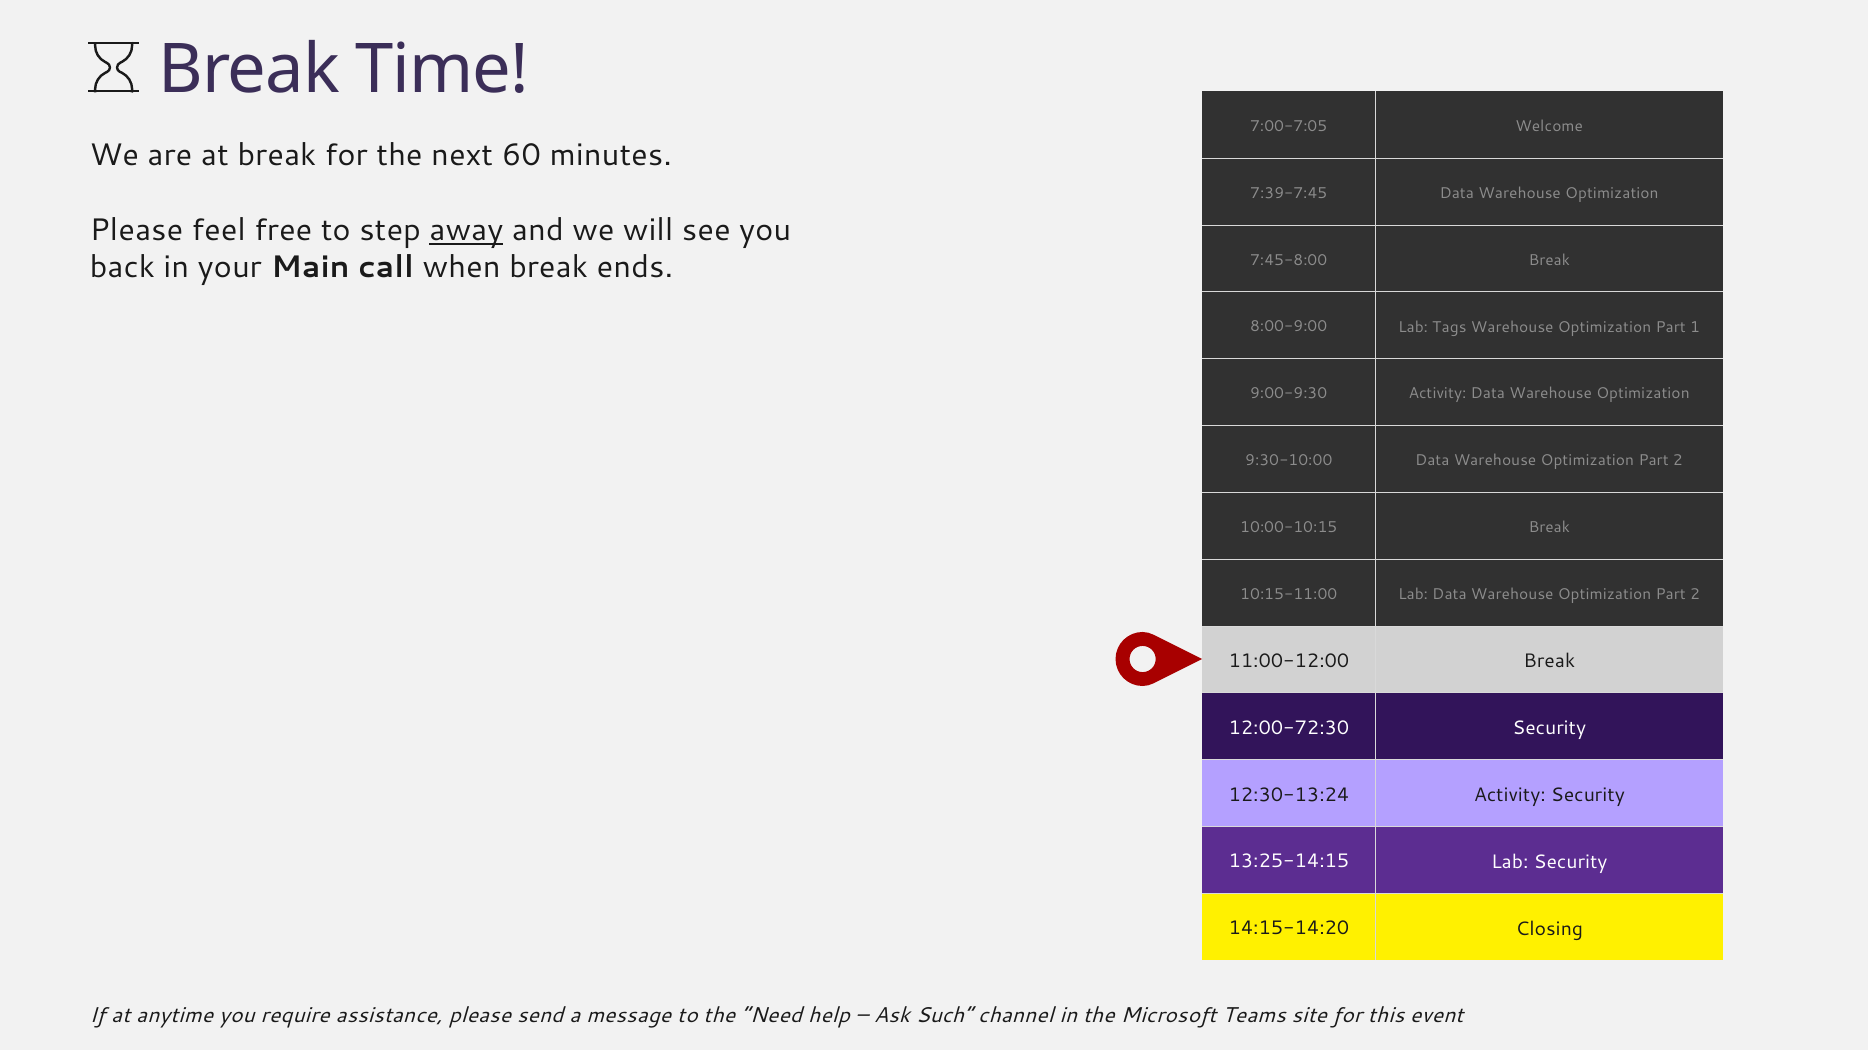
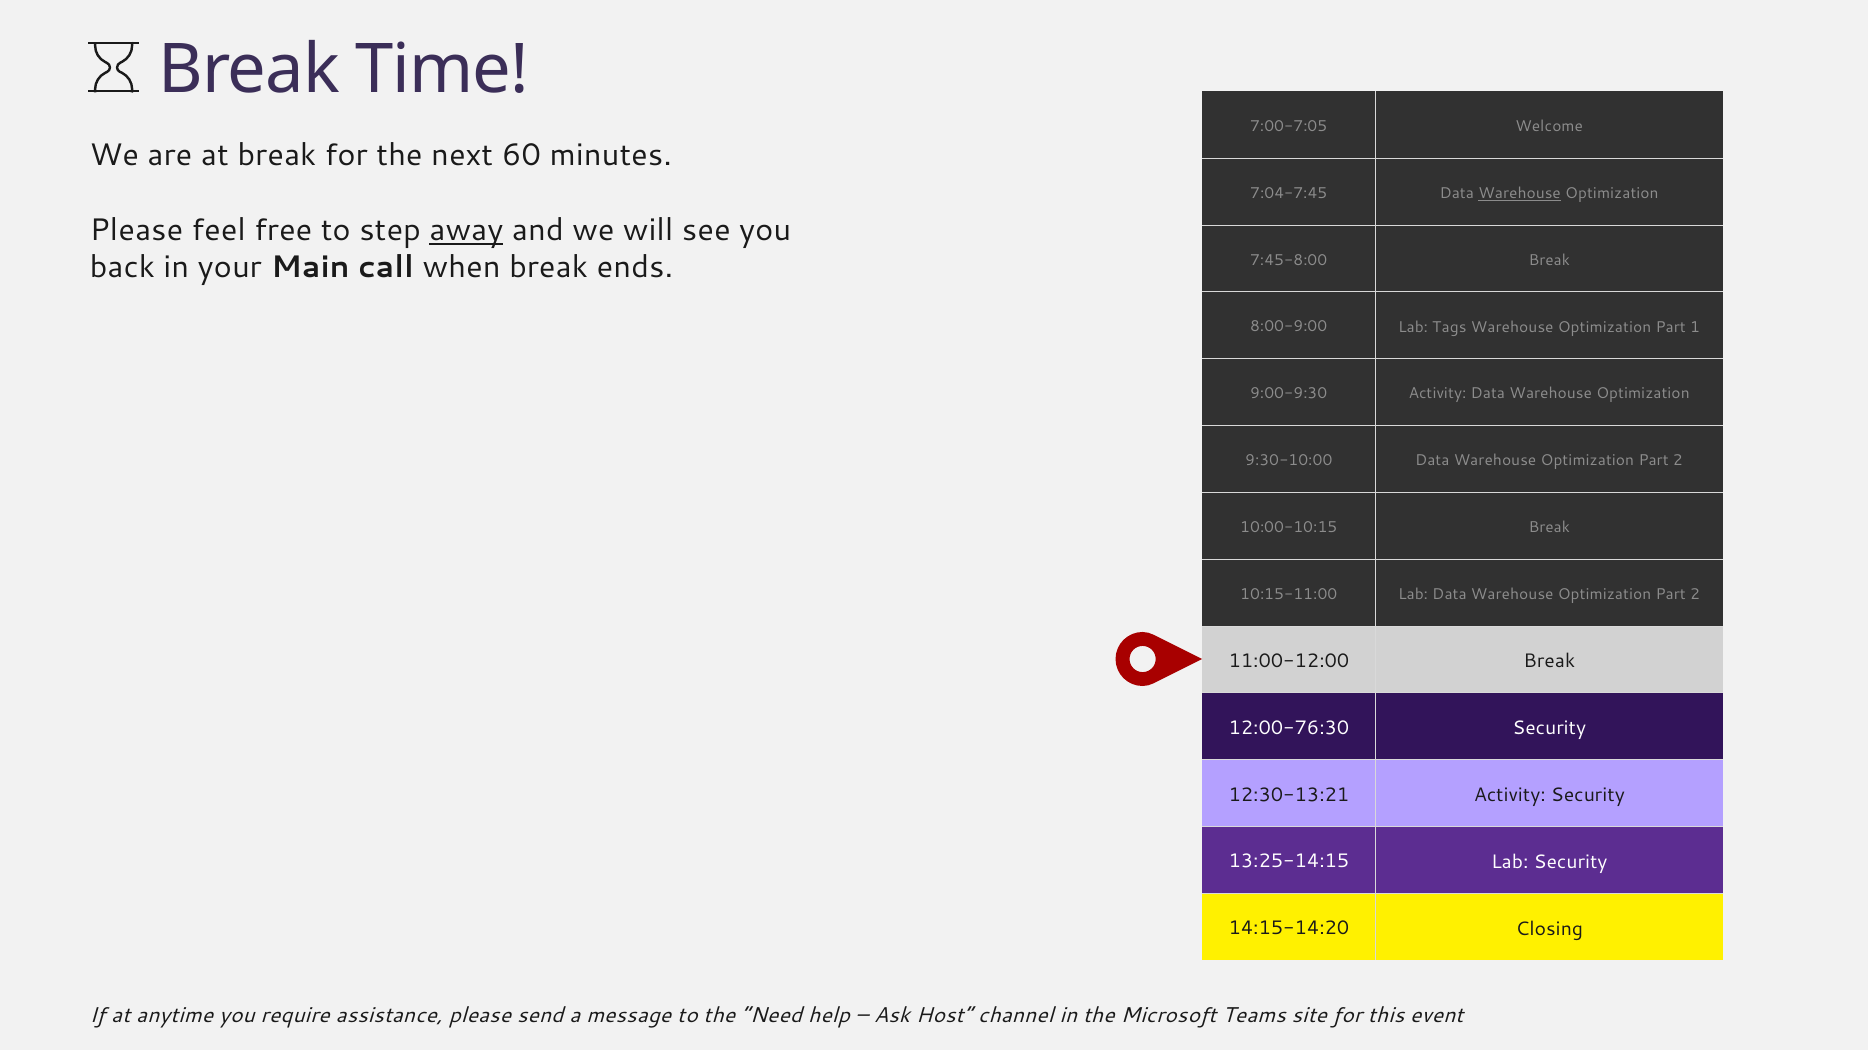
7:39-7:45: 7:39-7:45 -> 7:04-7:45 (1289, 193)
Warehouse underline: none -> present (1520, 194)
12:00-72:30: 12:00-72:30 -> 12:00-76:30 (1289, 728)
12:30-13:24: 12:30-13:24 -> 12:30-13:21 (1289, 795)
Such: Such -> Host (944, 1016)
